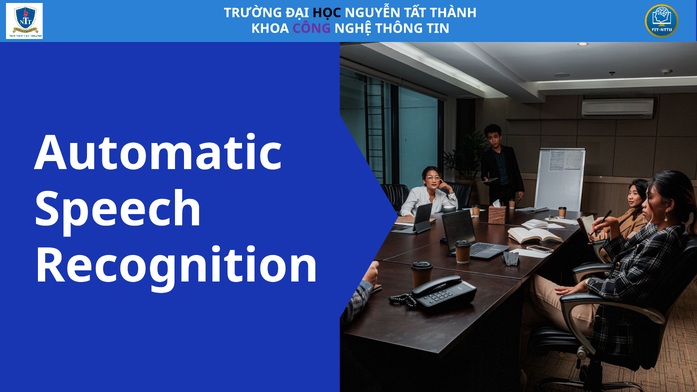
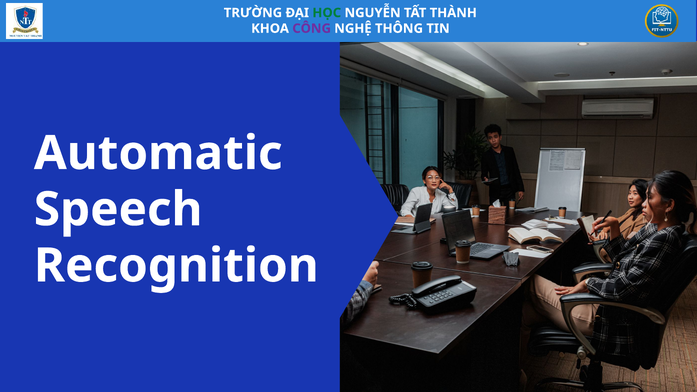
HỌC colour: black -> green (327, 13)
